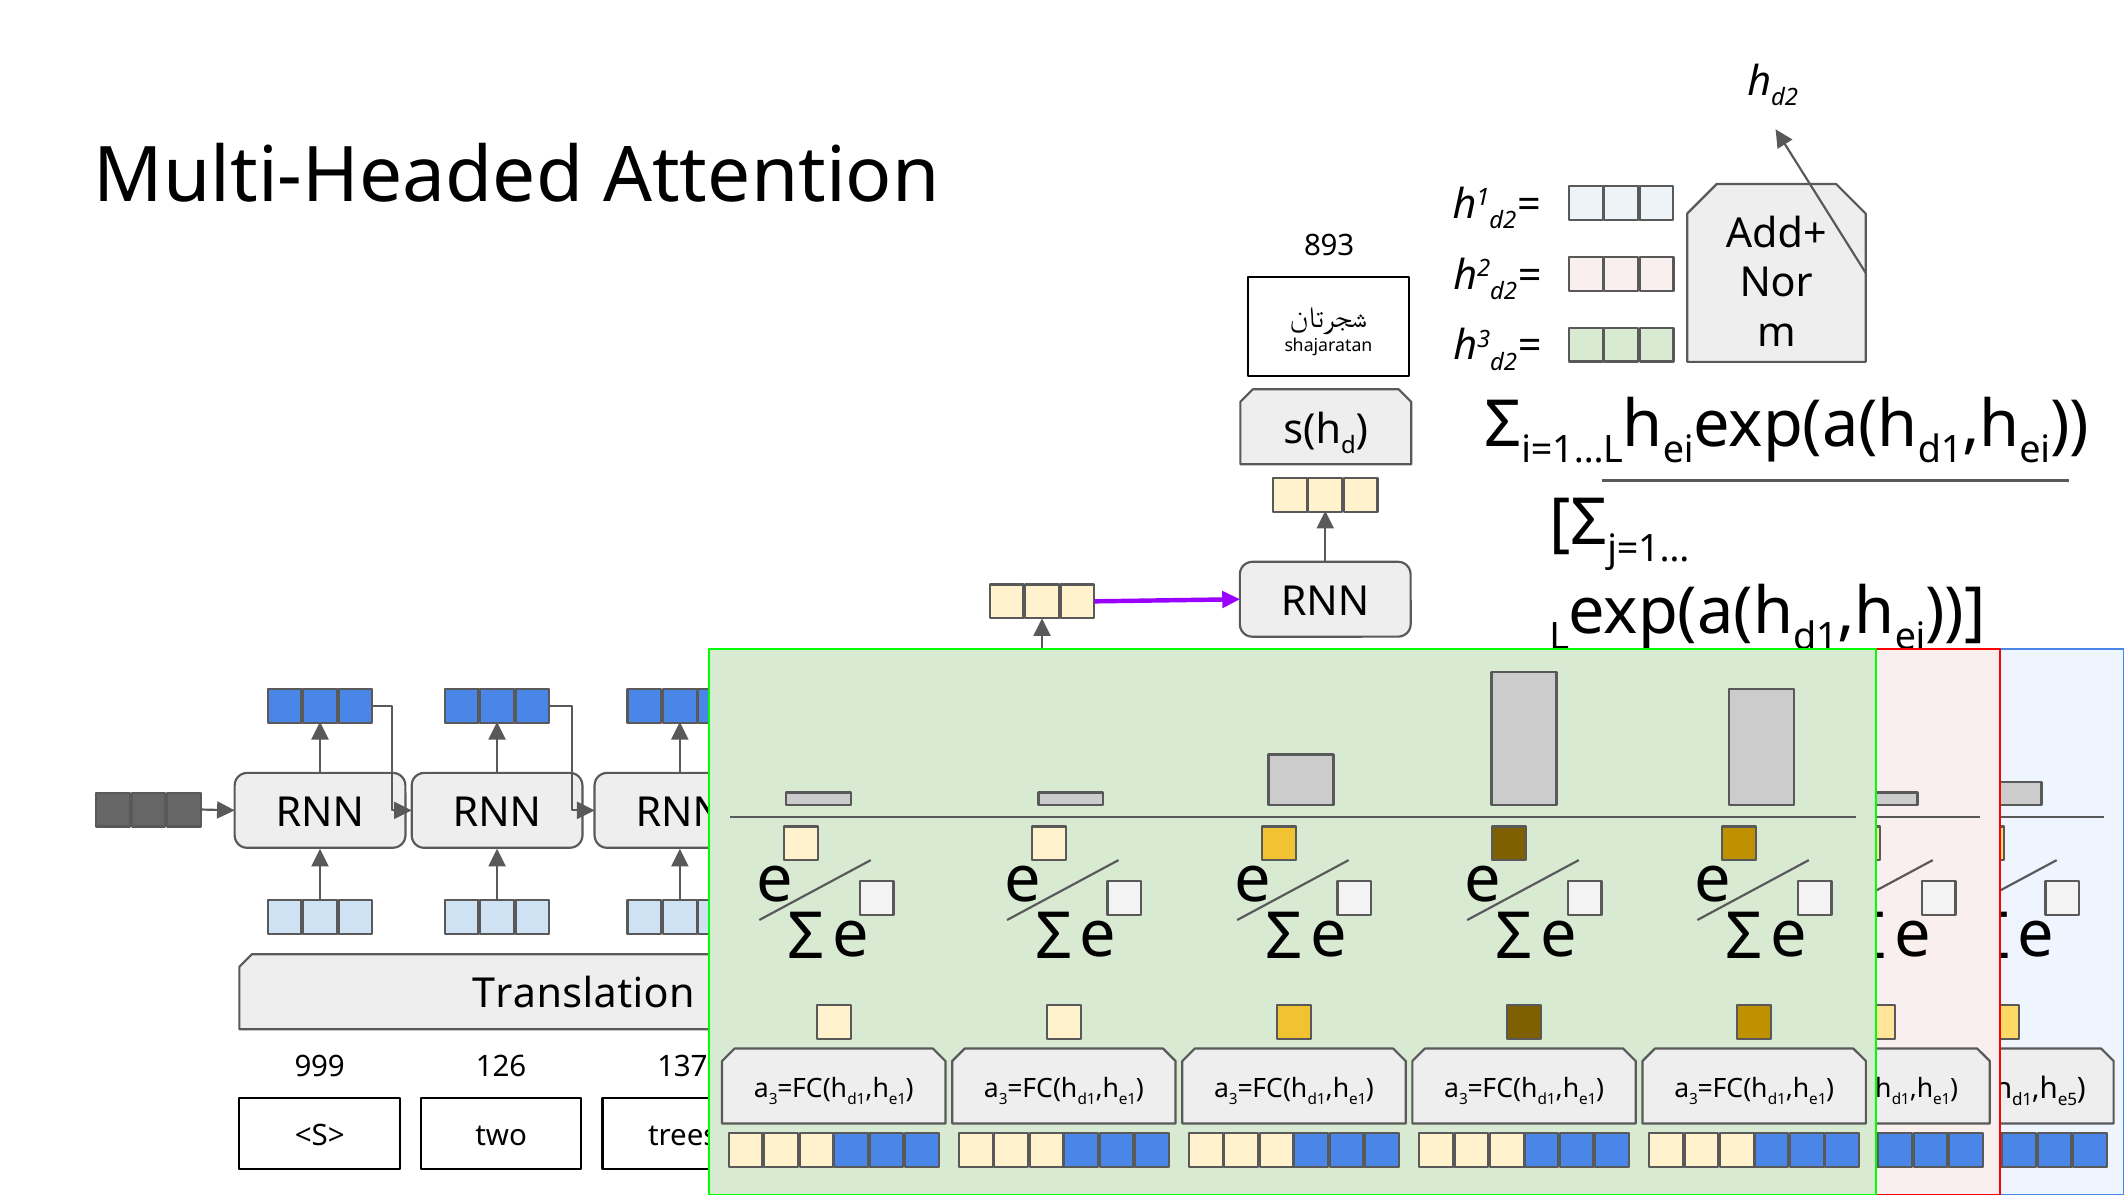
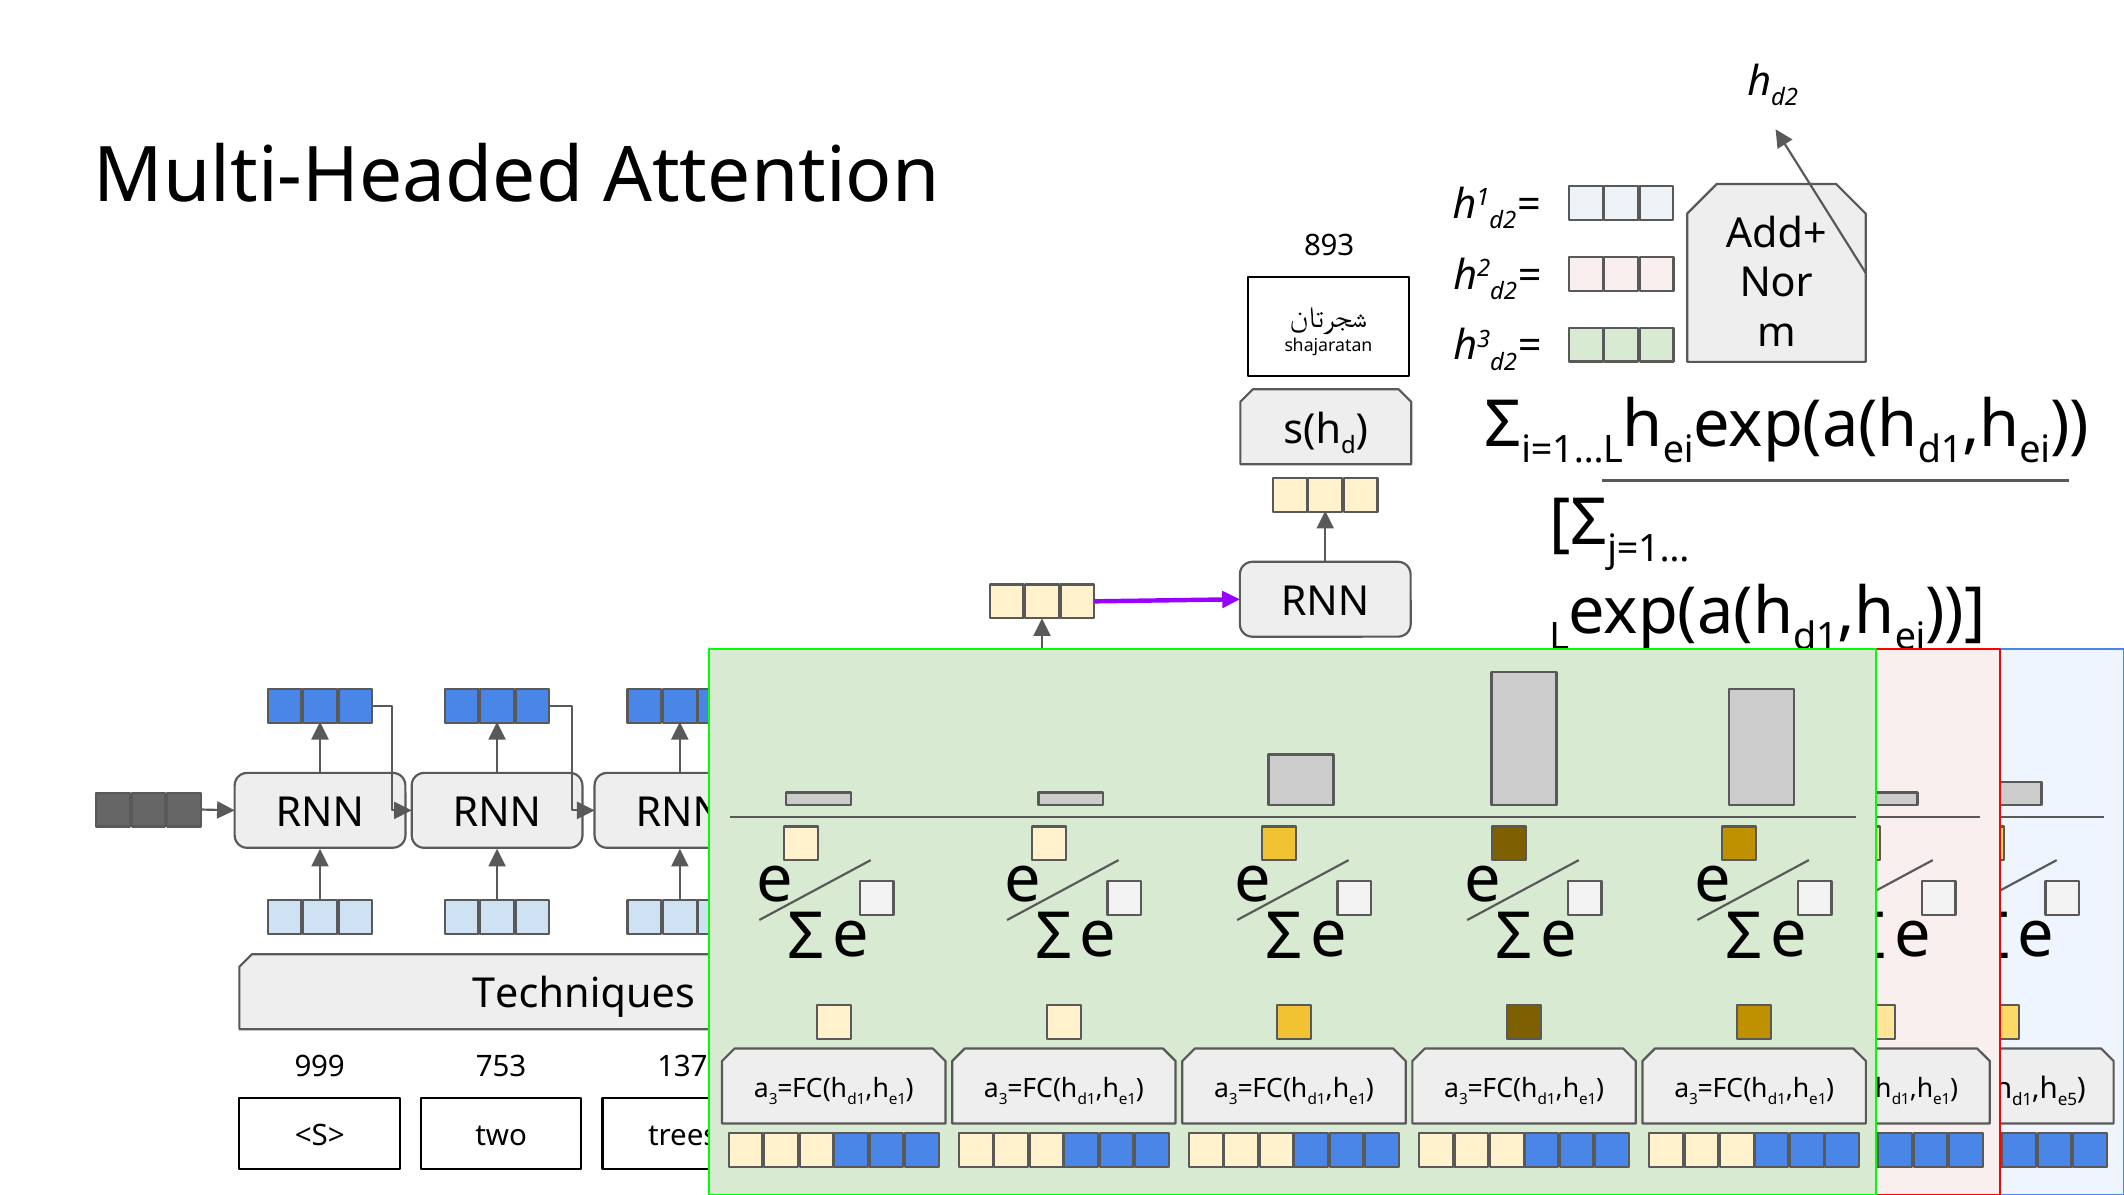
Translation: Translation -> Techniques (583, 994)
126: 126 -> 753 (501, 1067)
